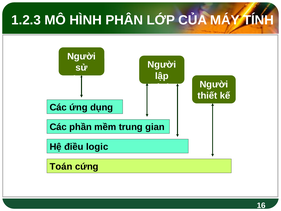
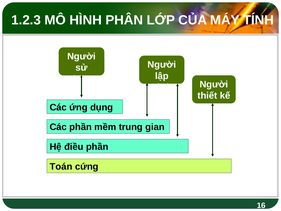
điều logic: logic -> phần (97, 147)
